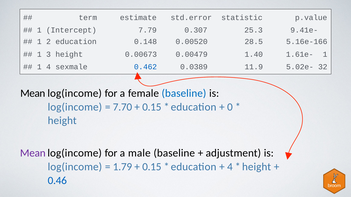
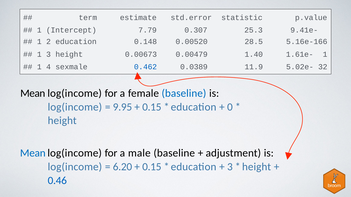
7.70: 7.70 -> 9.95 (122, 107)
Mean colour: purple -> blue (33, 153)
1.79: 1.79 -> 6.20 (122, 167)
4: 4 -> 3 (230, 167)
